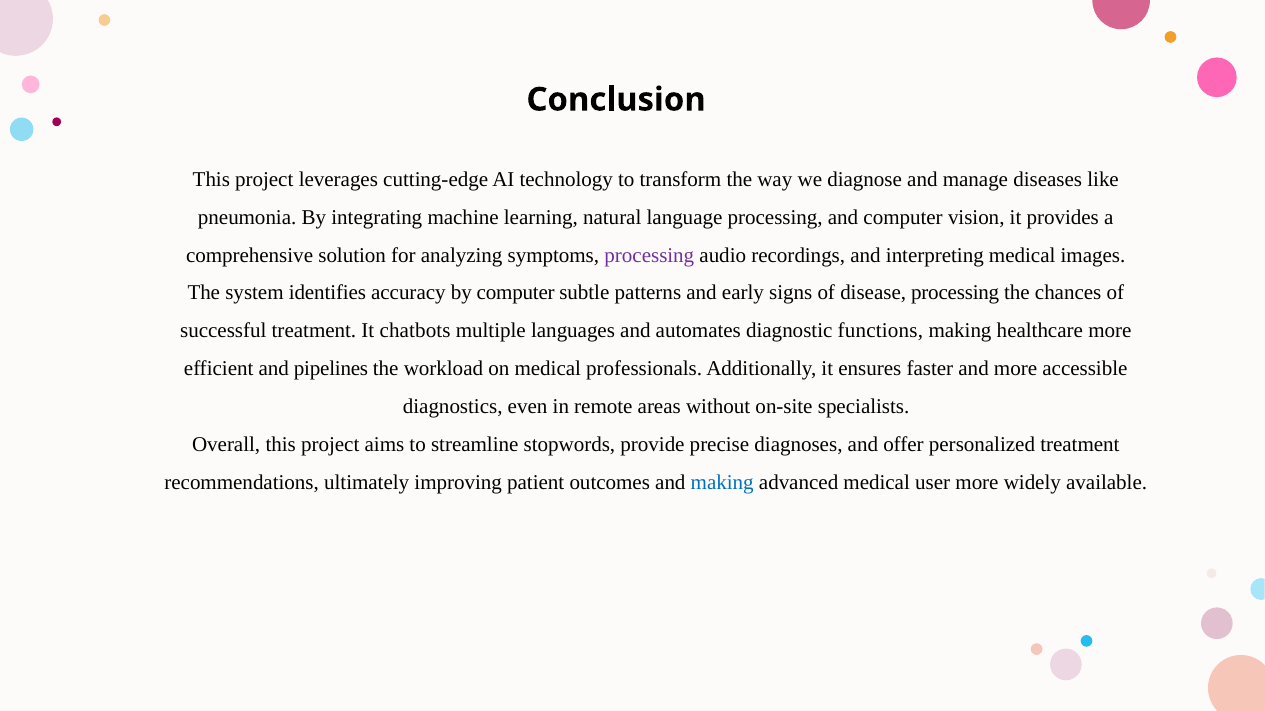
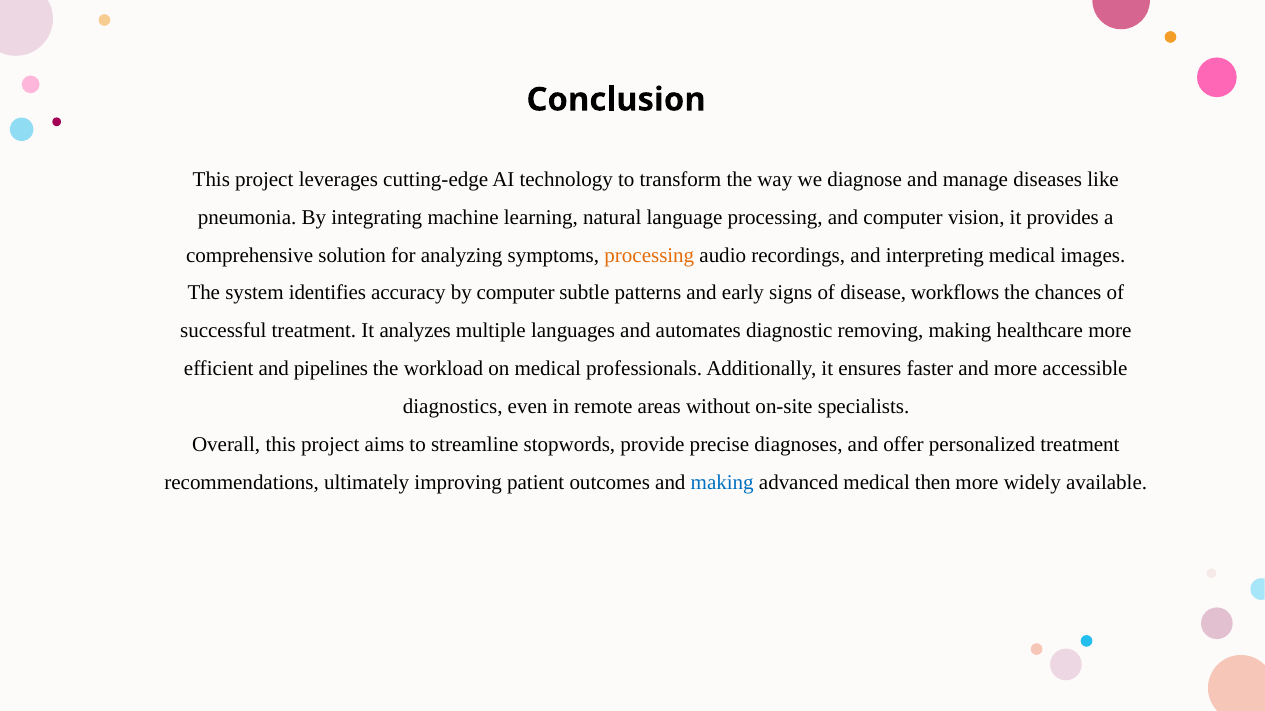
processing colour: purple -> orange (649, 255)
disease processing: processing -> workflows (955, 293)
chatbots: chatbots -> analyzes (415, 331)
functions: functions -> removing (880, 331)
user: user -> then (933, 483)
